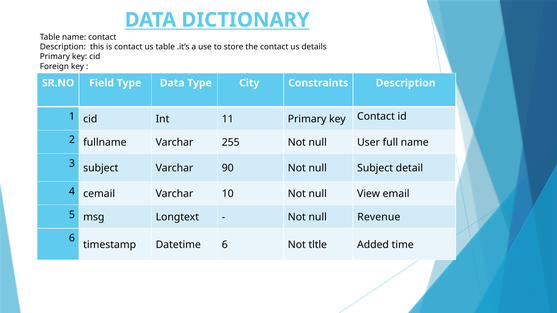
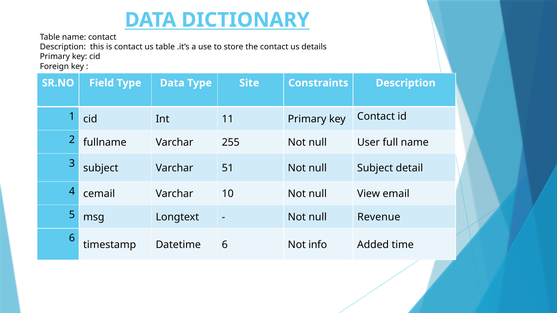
City: City -> Site (249, 83)
90: 90 -> 51 (228, 168)
tltle: tltle -> info (318, 245)
